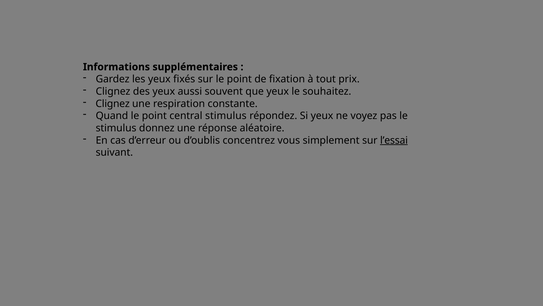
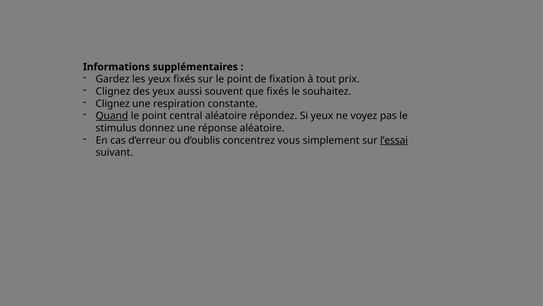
que yeux: yeux -> fixés (278, 91)
Quand underline: none -> present (112, 116)
central stimulus: stimulus -> aléatoire (226, 116)
